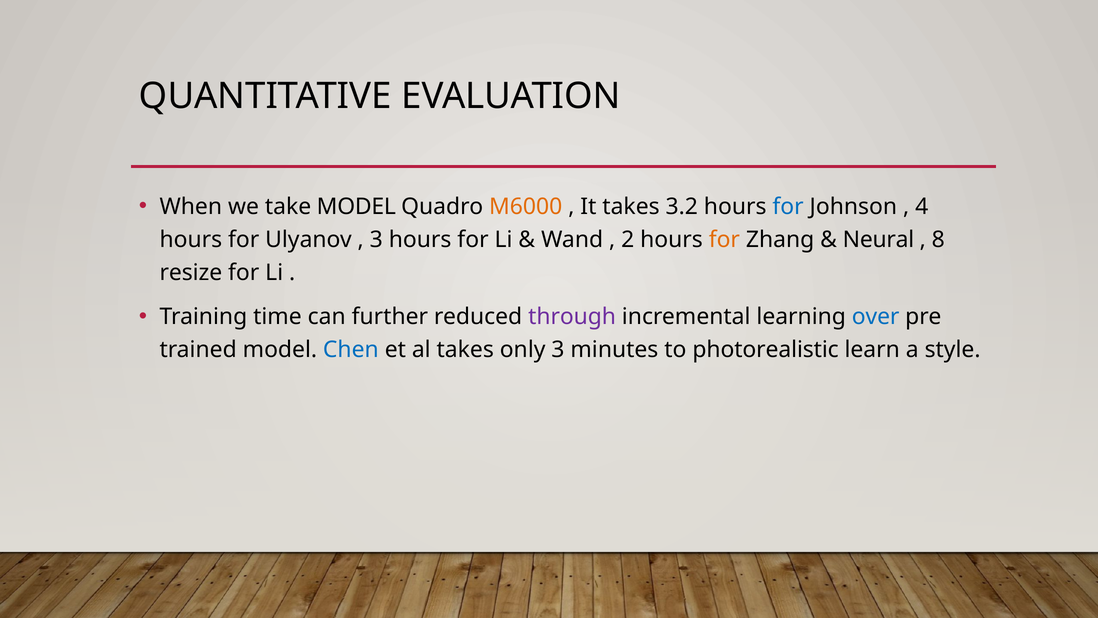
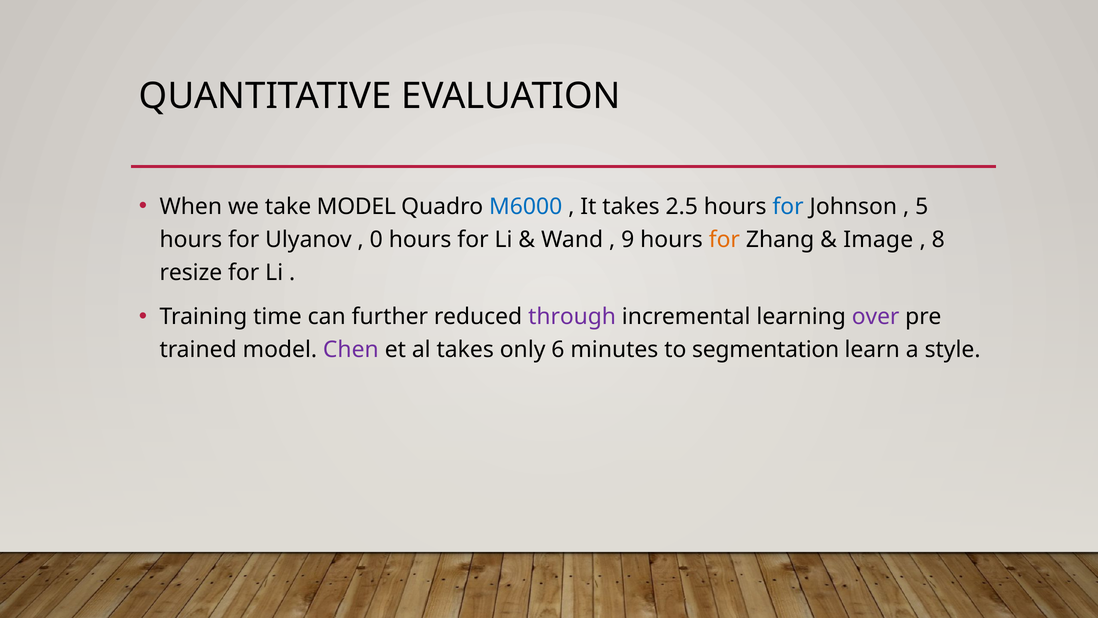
M6000 colour: orange -> blue (526, 206)
3.2: 3.2 -> 2.5 (682, 206)
4: 4 -> 5 (922, 206)
3: 3 -> 0 (376, 239)
2: 2 -> 9 (628, 239)
Neural: Neural -> Image (878, 239)
over colour: blue -> purple (876, 317)
Chen colour: blue -> purple (351, 350)
only 3: 3 -> 6 (558, 350)
photorealistic: photorealistic -> segmentation (766, 350)
